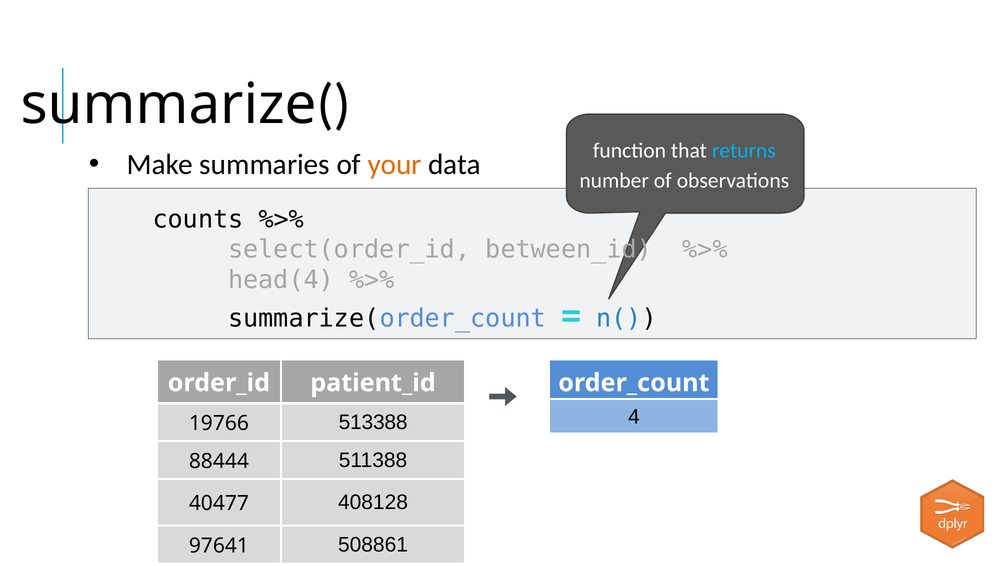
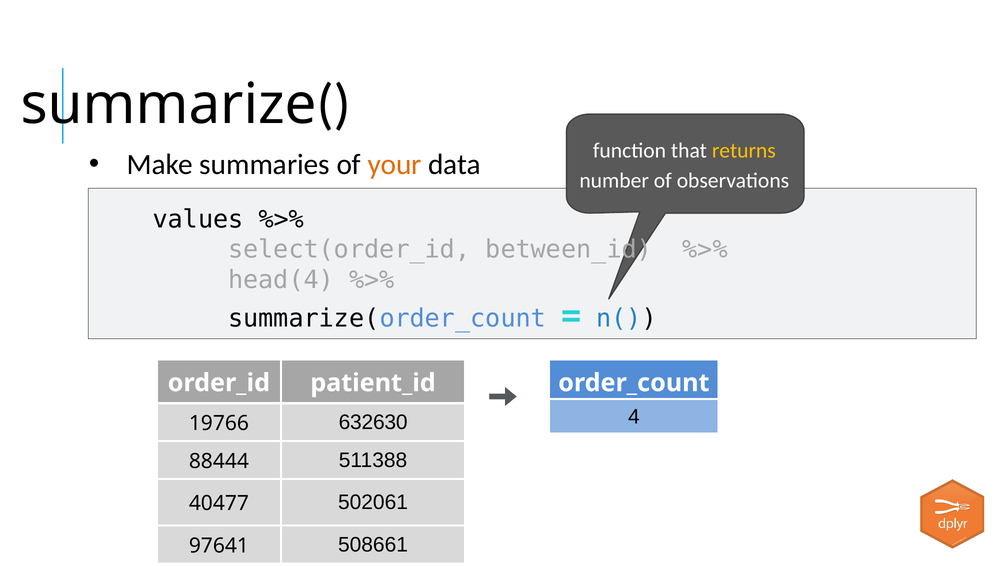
returns colour: light blue -> yellow (744, 151)
counts: counts -> values (198, 219)
513388: 513388 -> 632630 (373, 422)
408128: 408128 -> 502061 (373, 502)
508861: 508861 -> 508661 (373, 545)
